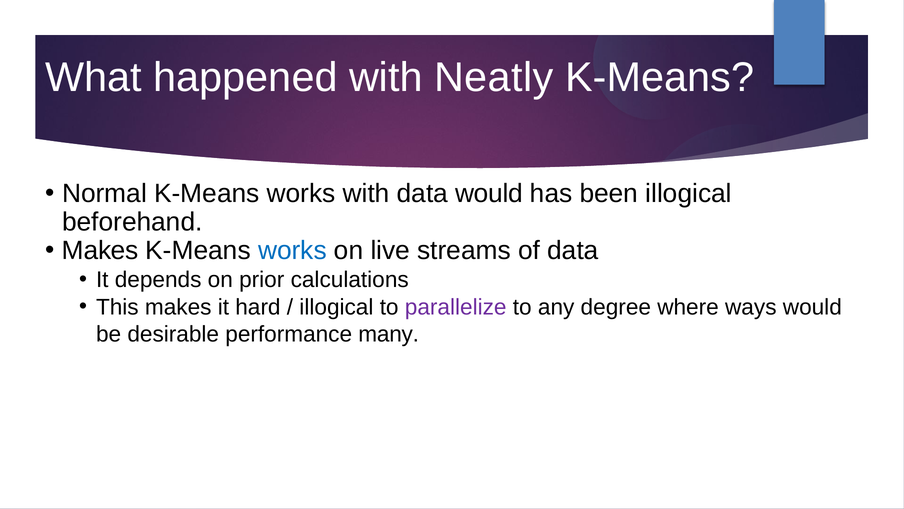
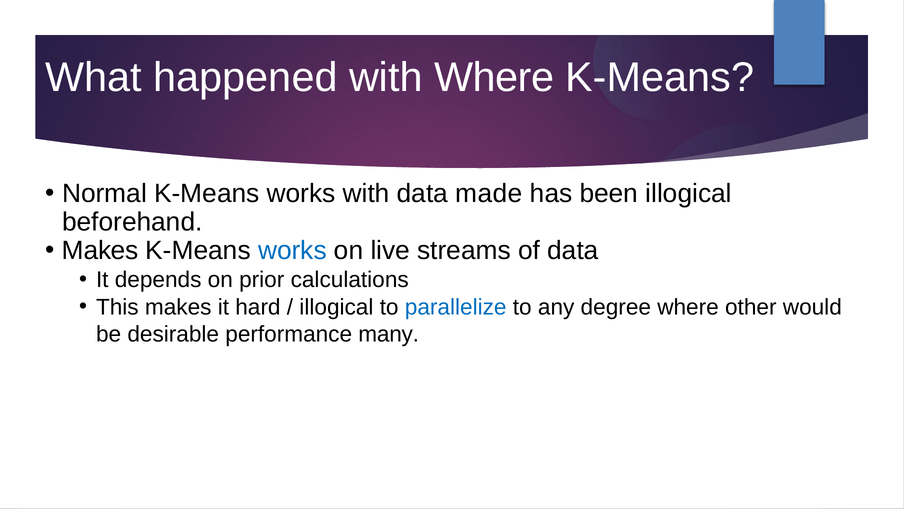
with Neatly: Neatly -> Where (494, 78)
data would: would -> made (489, 193)
parallelize colour: purple -> blue (456, 307)
ways: ways -> other (751, 307)
